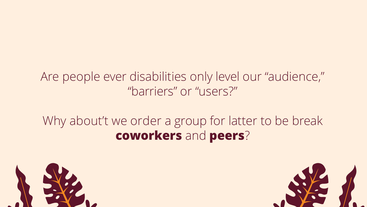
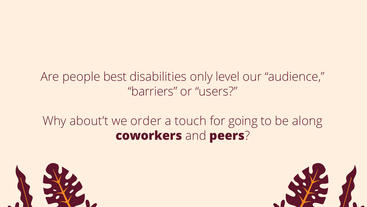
ever: ever -> best (115, 77)
group: group -> touch (191, 121)
latter: latter -> going (243, 121)
break: break -> along (307, 121)
